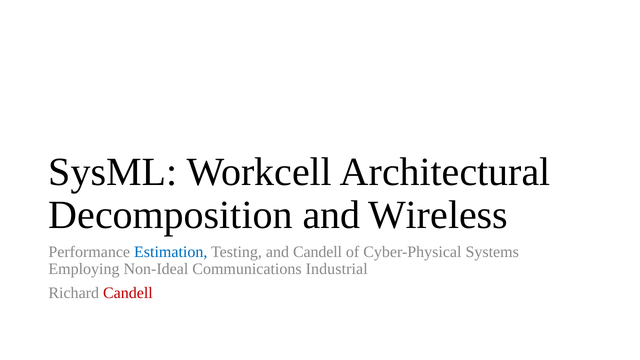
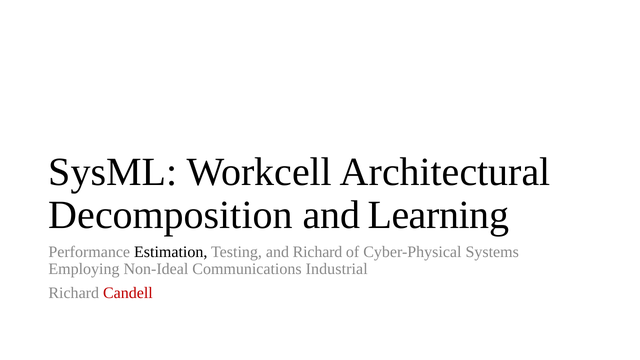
Wireless: Wireless -> Learning (438, 215)
Estimation colour: blue -> black (171, 252)
and Candell: Candell -> Richard (318, 252)
